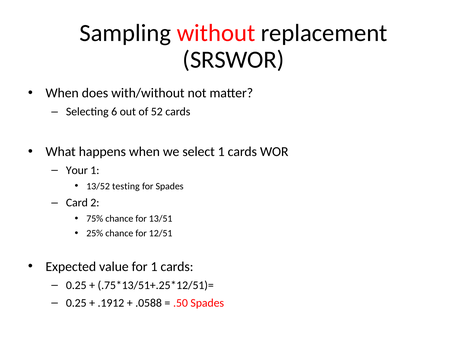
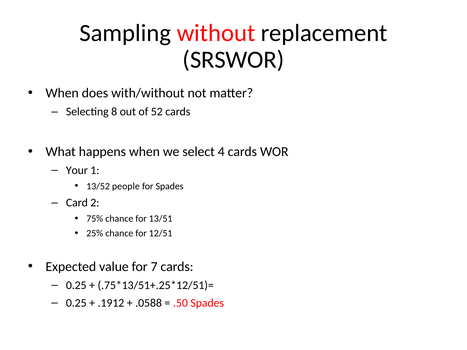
6: 6 -> 8 (114, 112)
select 1: 1 -> 4 (221, 152)
testing: testing -> people (126, 186)
for 1: 1 -> 7 (154, 267)
